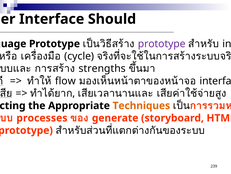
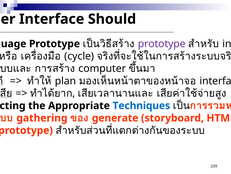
strengths: strengths -> computer (102, 68)
flow: flow -> plan (65, 81)
Techniques colour: orange -> blue (141, 105)
processes: processes -> gathering (42, 118)
